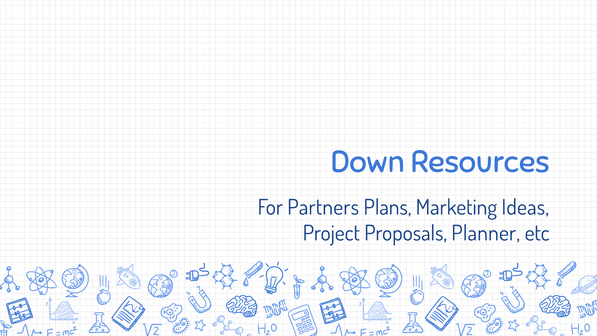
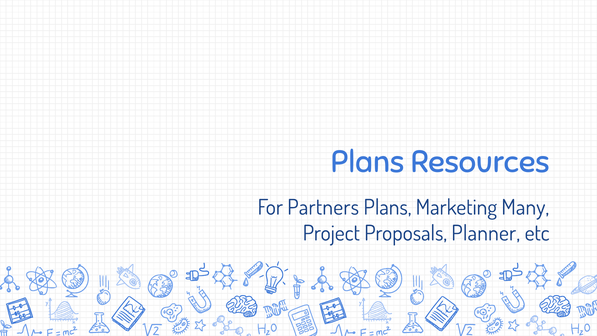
Down: Down -> Plans (368, 162)
Ideas: Ideas -> Many (525, 207)
